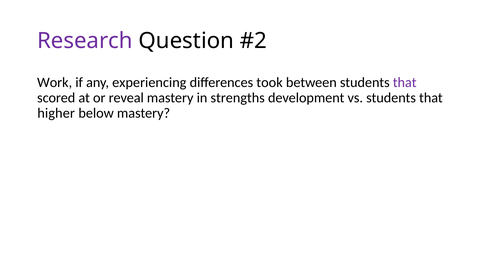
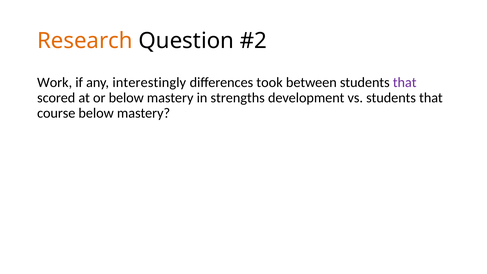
Research colour: purple -> orange (85, 41)
experiencing: experiencing -> interestingly (149, 82)
or reveal: reveal -> below (126, 98)
higher: higher -> course (56, 113)
